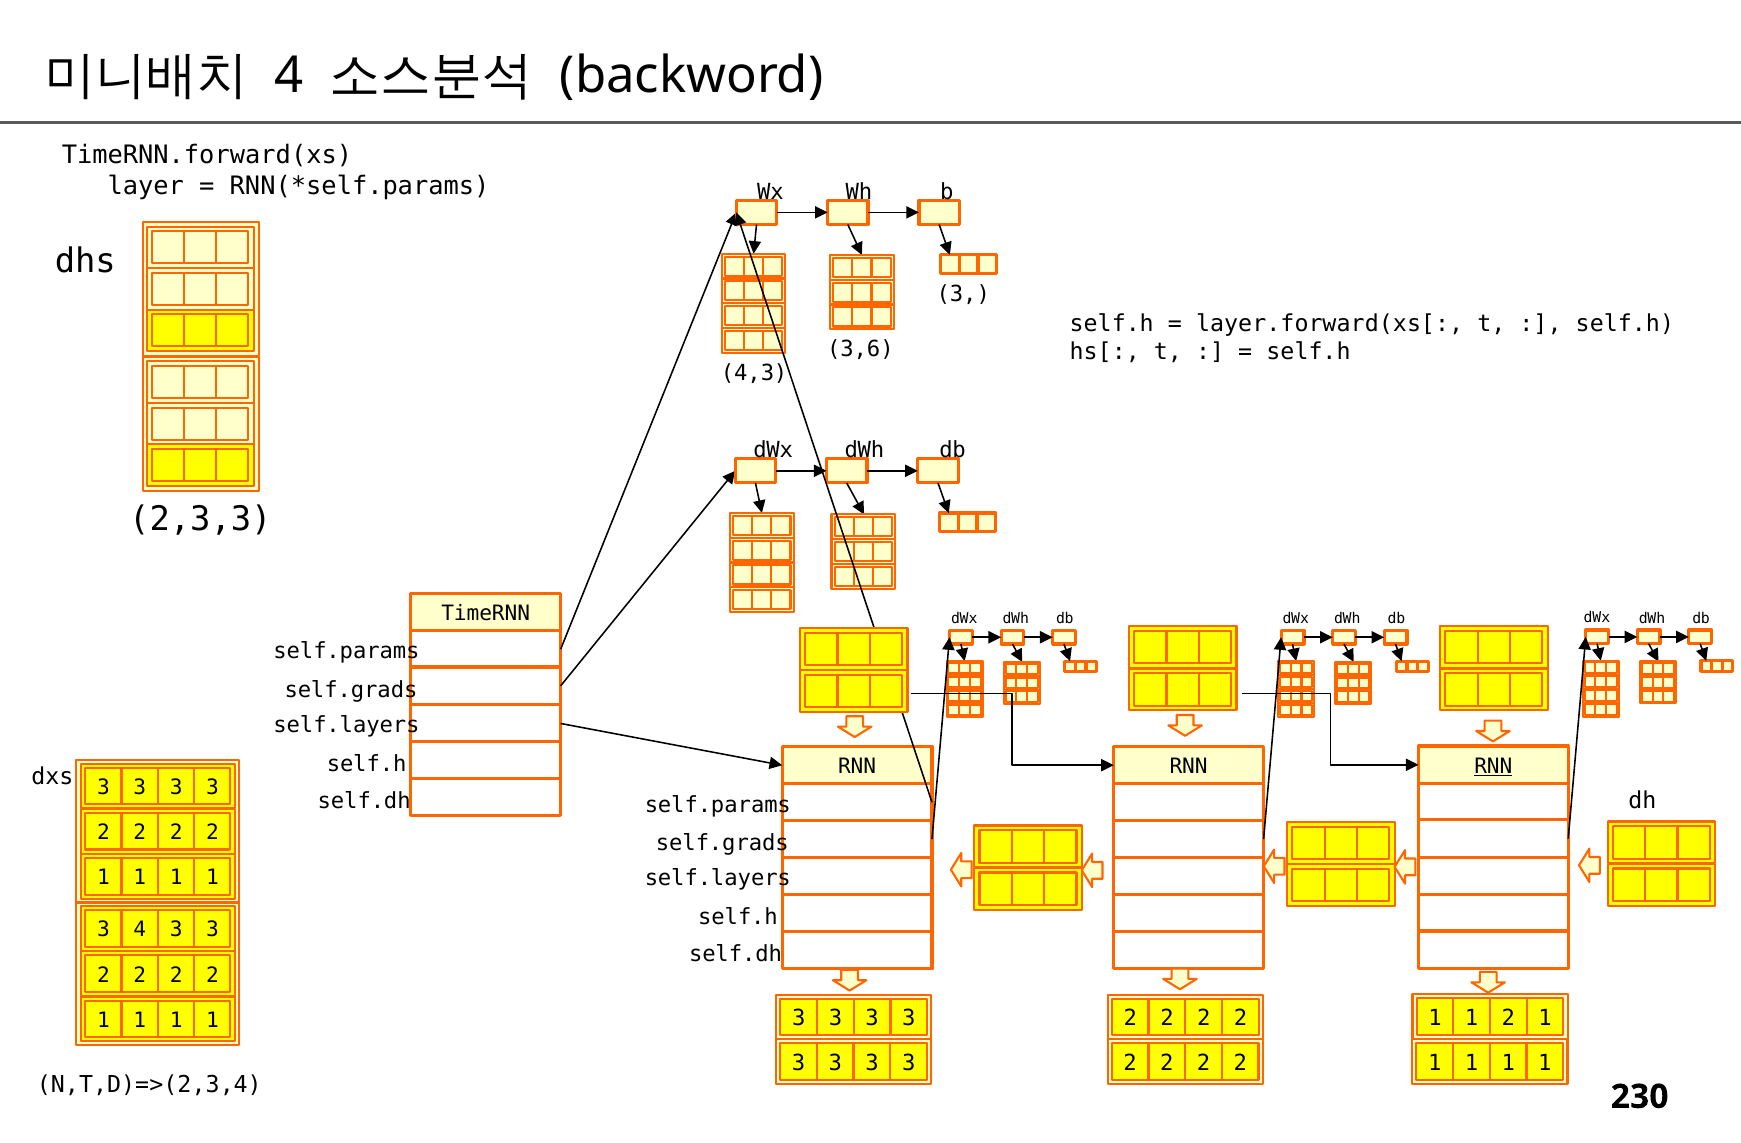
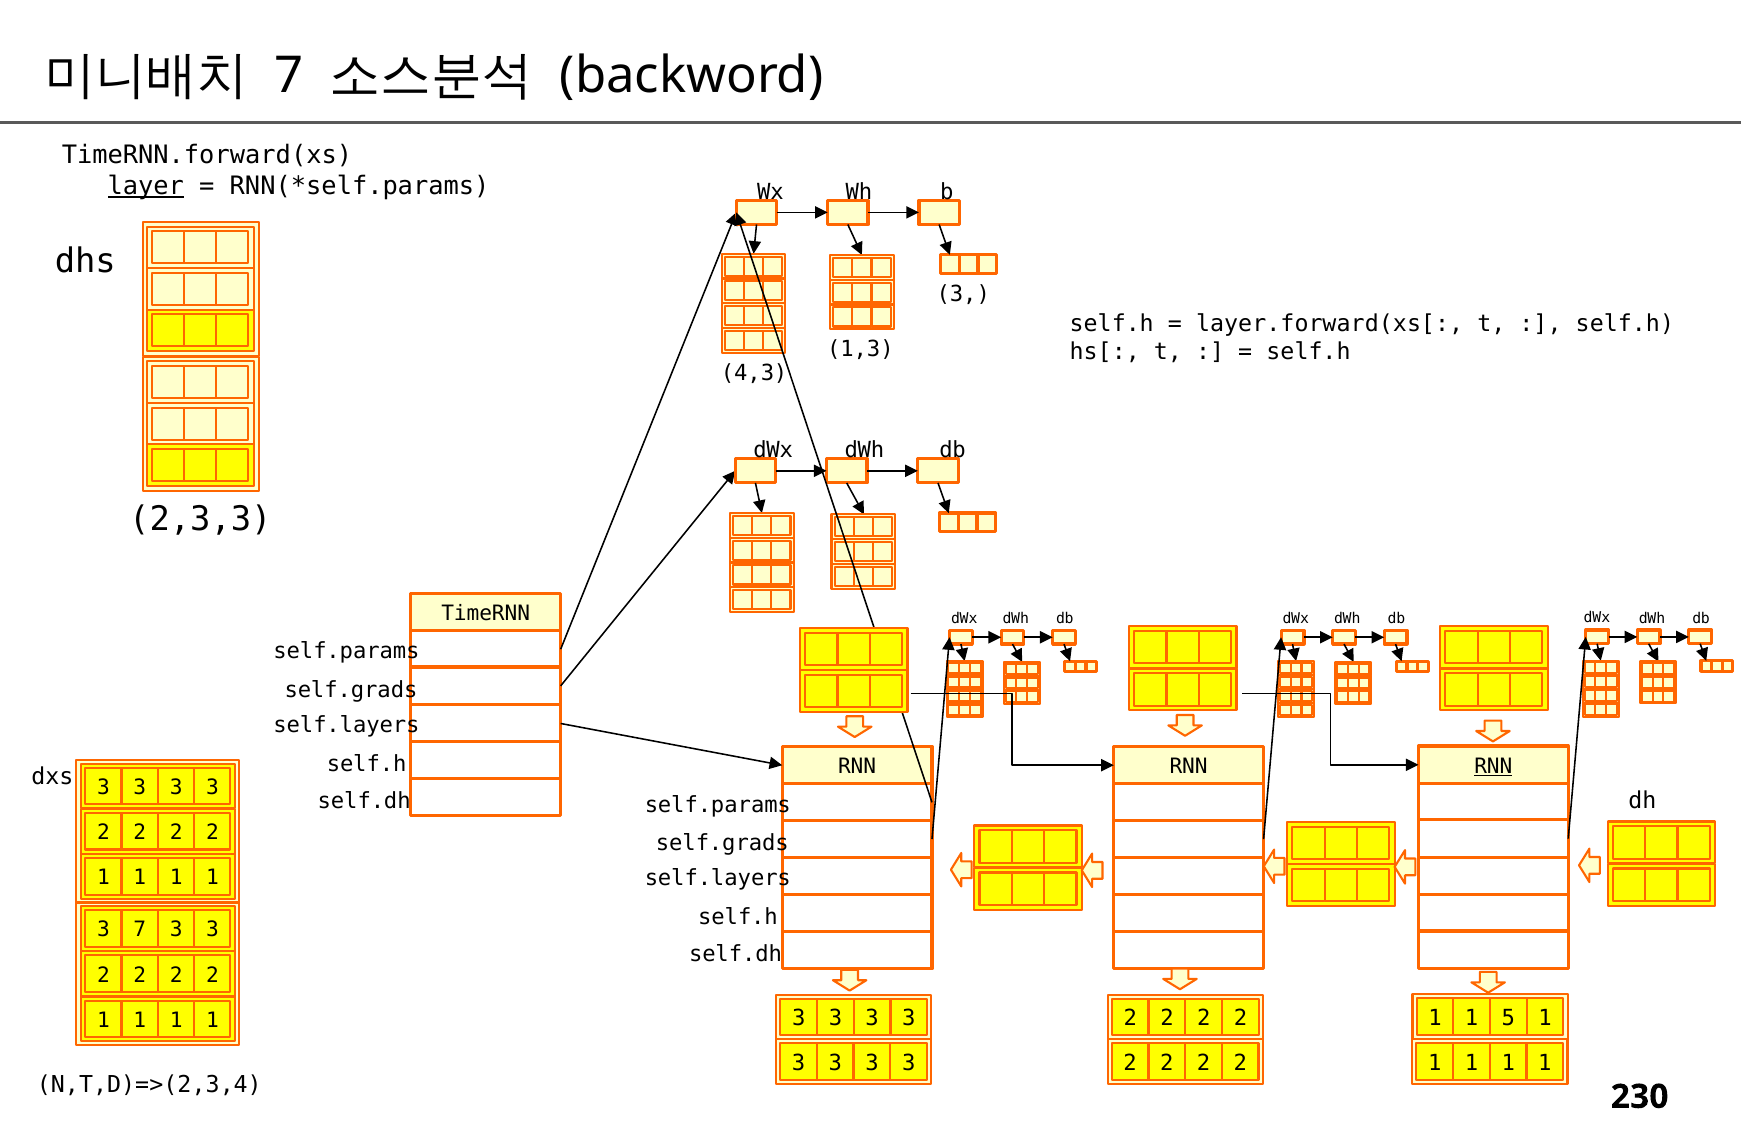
4: 4 -> 7 (290, 75)
layer underline: none -> present (146, 186)
3,6: 3,6 -> 1,3 (860, 349)
3 4: 4 -> 7 (140, 930)
1 2: 2 -> 5 (1508, 1018)
